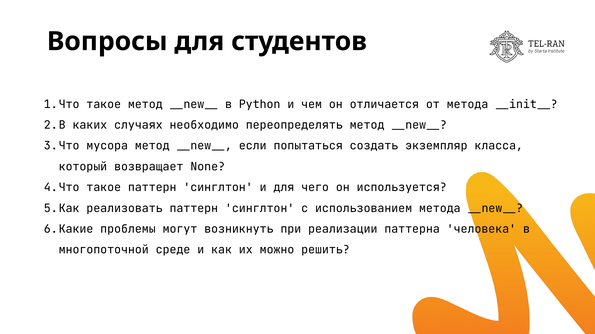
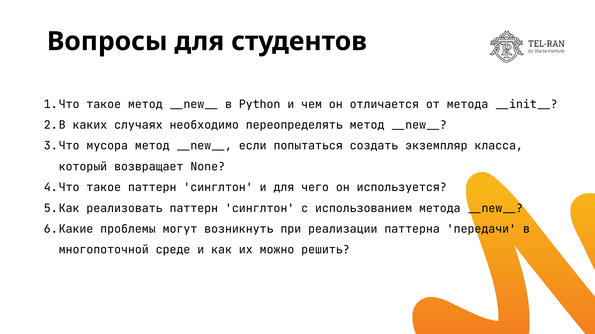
человека: человека -> передачи (481, 229)
